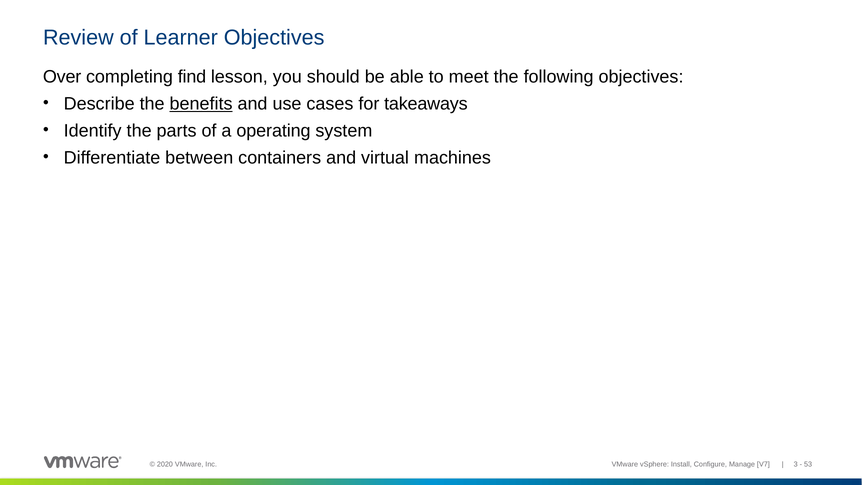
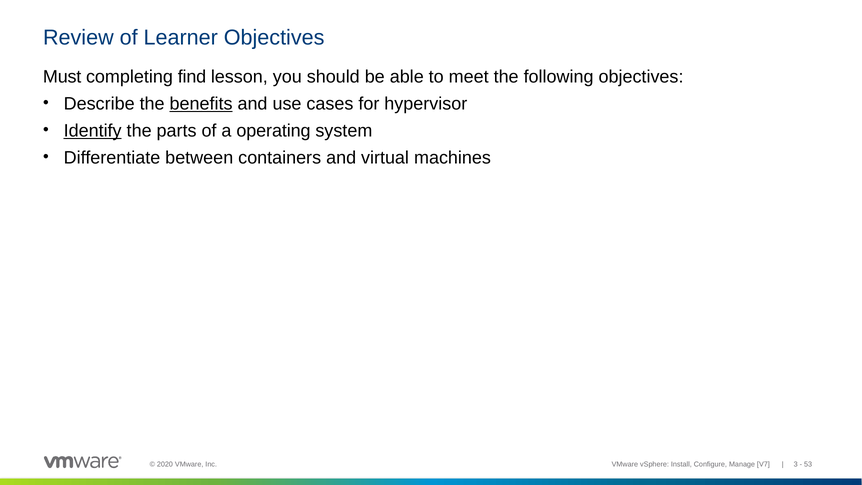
Over: Over -> Must (62, 77)
takeaways: takeaways -> hypervisor (426, 104)
Identify underline: none -> present (93, 131)
